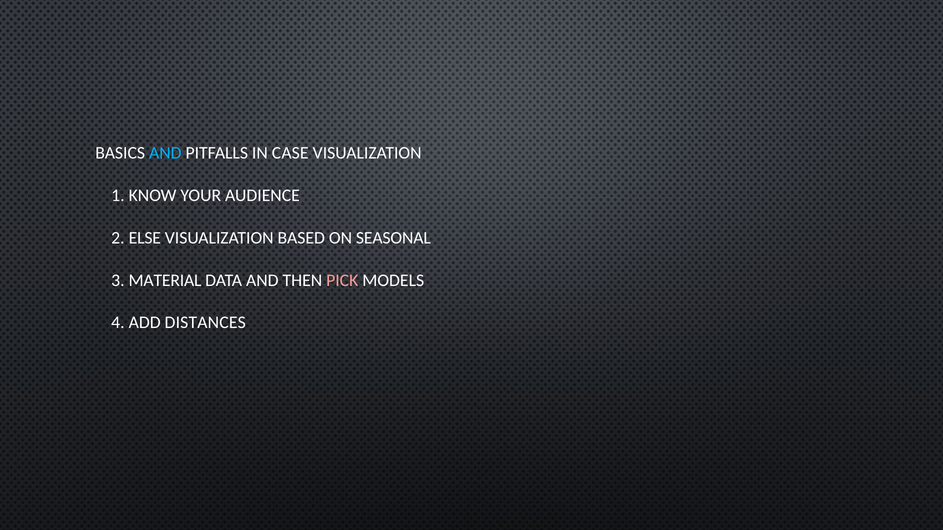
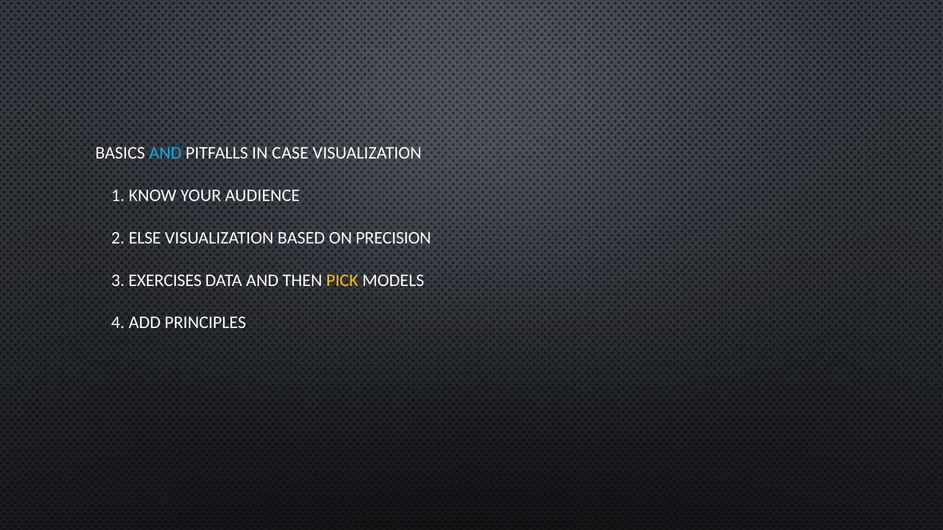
SEASONAL: SEASONAL -> PRECISION (393, 238)
MATERIAL: MATERIAL -> EXERCISES (165, 280)
PICK colour: pink -> yellow (342, 280)
DISTANCES: DISTANCES -> PRINCIPLES (205, 323)
